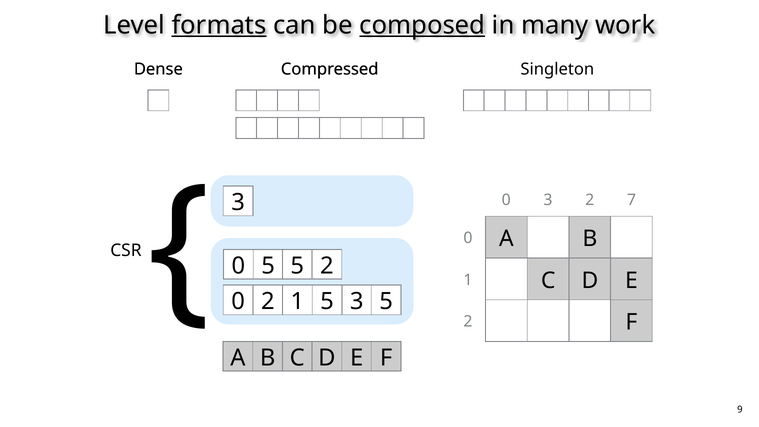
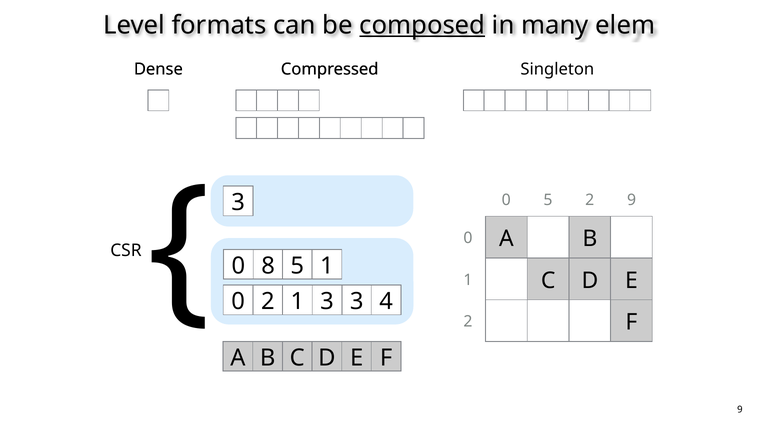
formats underline: present -> none (219, 25)
work: work -> elem (625, 25)
0 3: 3 -> 5 (548, 200)
2 7: 7 -> 9 (632, 200)
0 5: 5 -> 8 (268, 266)
5 2: 2 -> 1 (327, 266)
2 5: 5 -> 3 (327, 302)
3 5: 5 -> 4 (386, 302)
